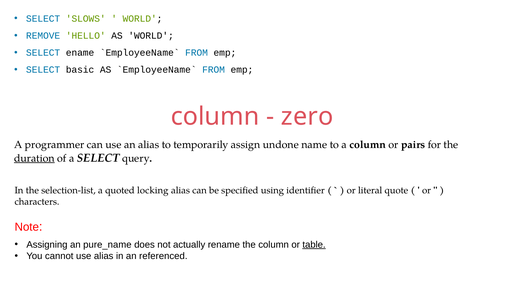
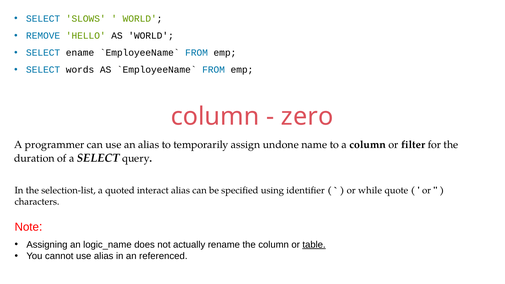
basic: basic -> words (80, 70)
pairs: pairs -> filter (413, 145)
duration underline: present -> none (34, 158)
locking: locking -> interact (153, 190)
literal: literal -> while (370, 190)
pure_name: pure_name -> logic_name (107, 245)
